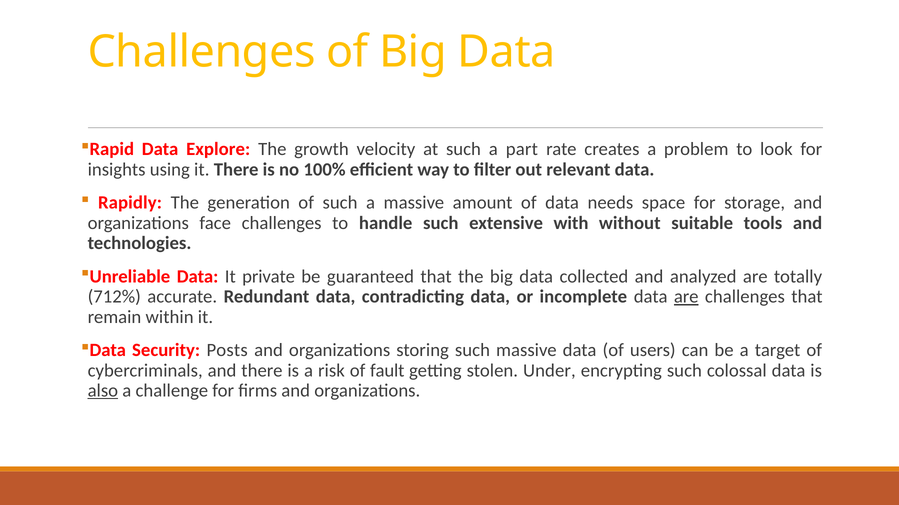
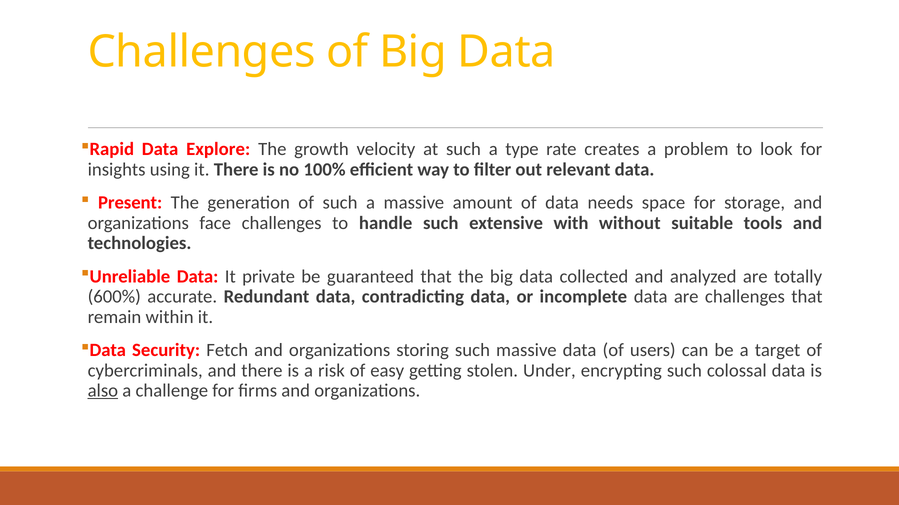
part: part -> type (522, 149)
Rapidly: Rapidly -> Present (130, 203)
712%: 712% -> 600% (114, 297)
are underline: present -> none (686, 297)
Posts: Posts -> Fetch (227, 351)
fault: fault -> easy (387, 371)
